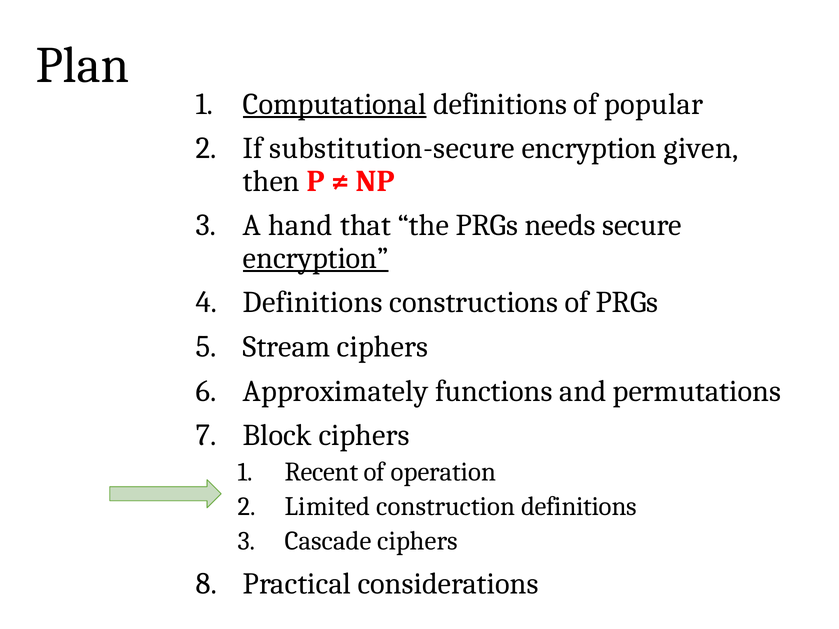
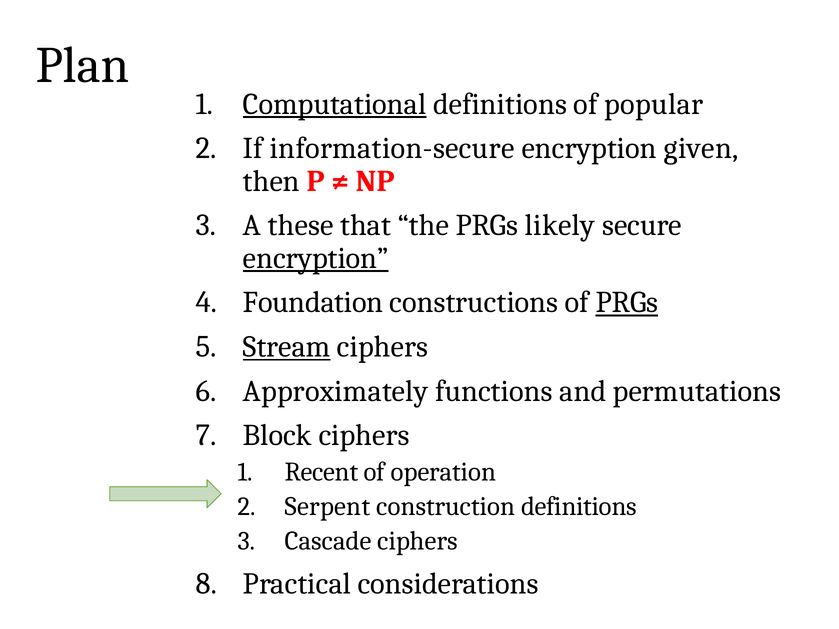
substitution-secure: substitution-secure -> information-secure (392, 148)
hand: hand -> these (301, 225)
needs: needs -> likely (560, 225)
Definitions: Definitions -> Foundation (313, 303)
PRGs underline: none -> present (627, 303)
Stream underline: none -> present (287, 347)
Limited: Limited -> Serpent (328, 507)
